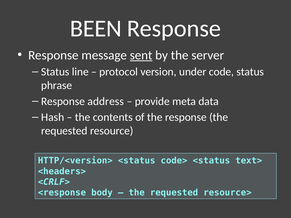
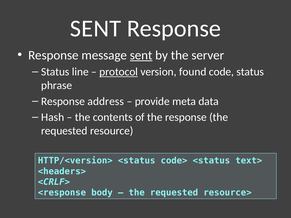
BEEN: BEEN -> SENT (96, 29)
protocol underline: none -> present (119, 72)
under: under -> found (193, 72)
